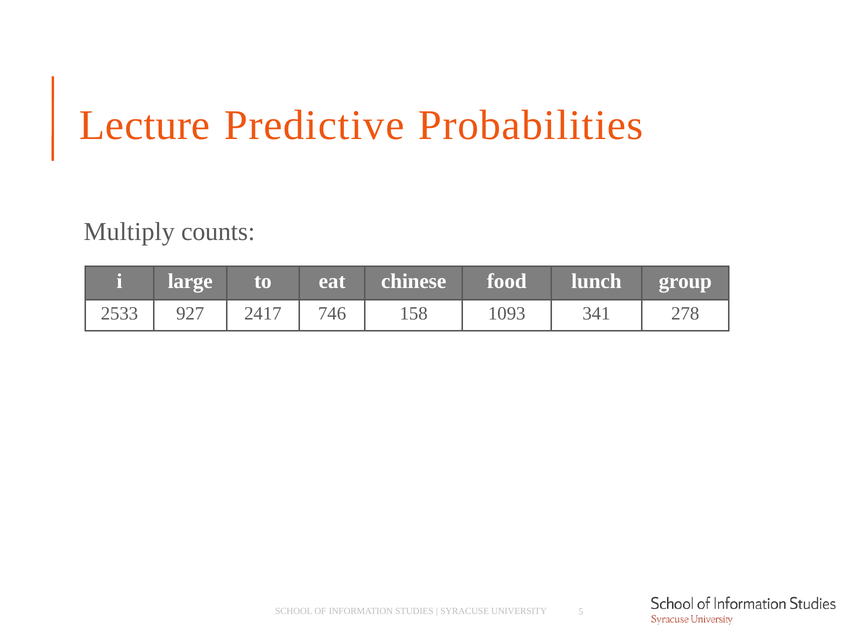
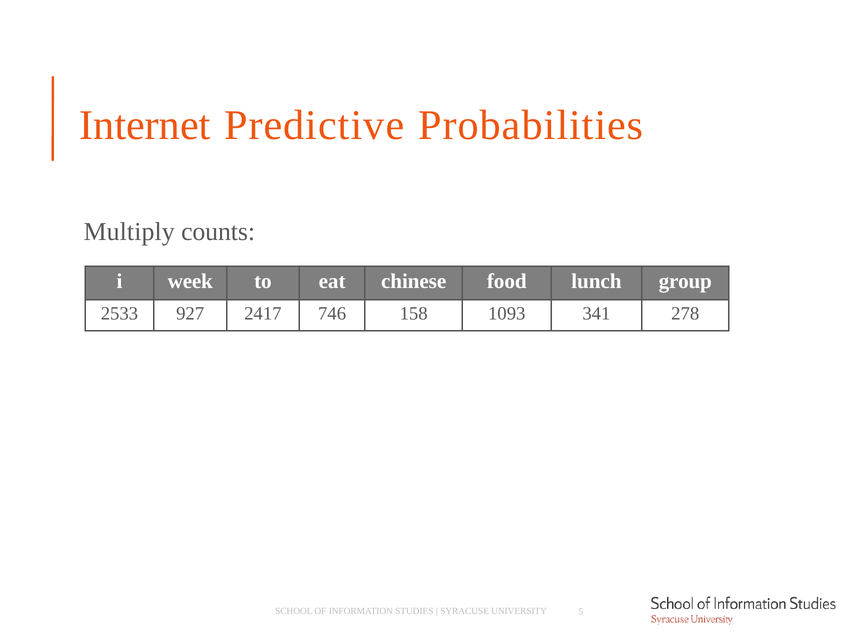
Lecture: Lecture -> Internet (145, 125)
large: large -> week (190, 281)
